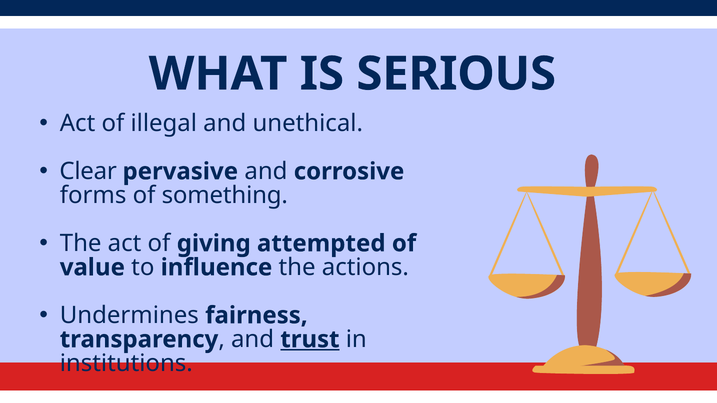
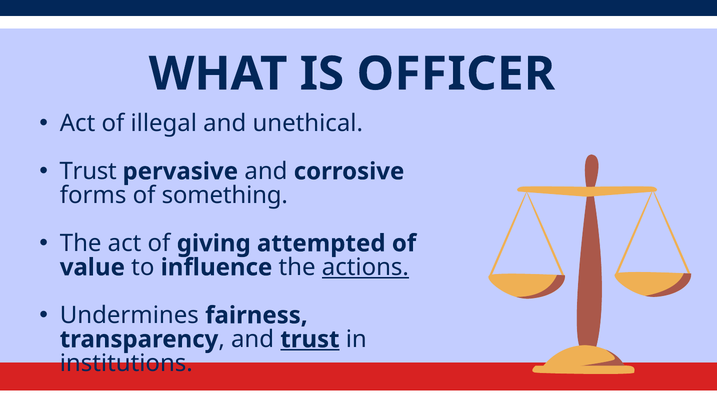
SERIOUS: SERIOUS -> OFFICER (456, 74)
Clear: Clear -> Trust (88, 172)
actions underline: none -> present (365, 268)
